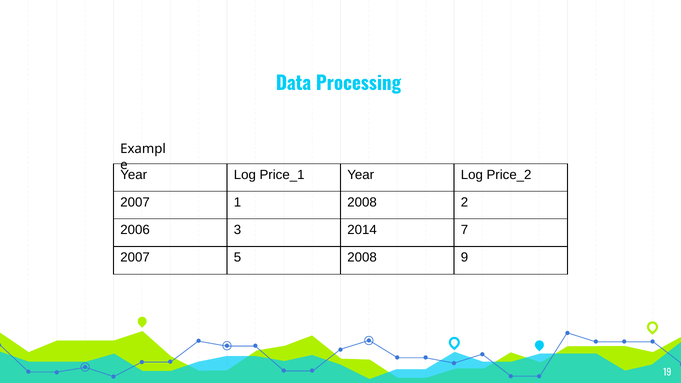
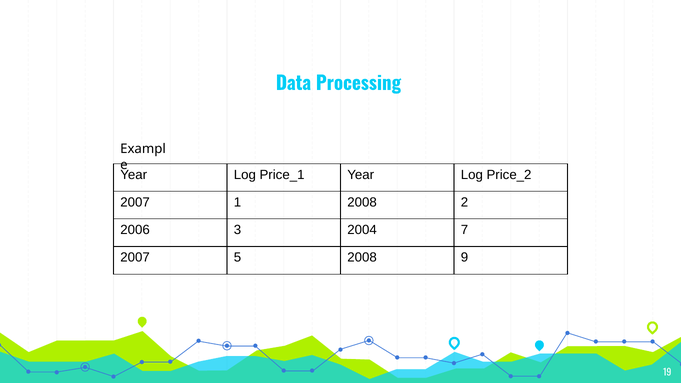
2014: 2014 -> 2004 (362, 230)
